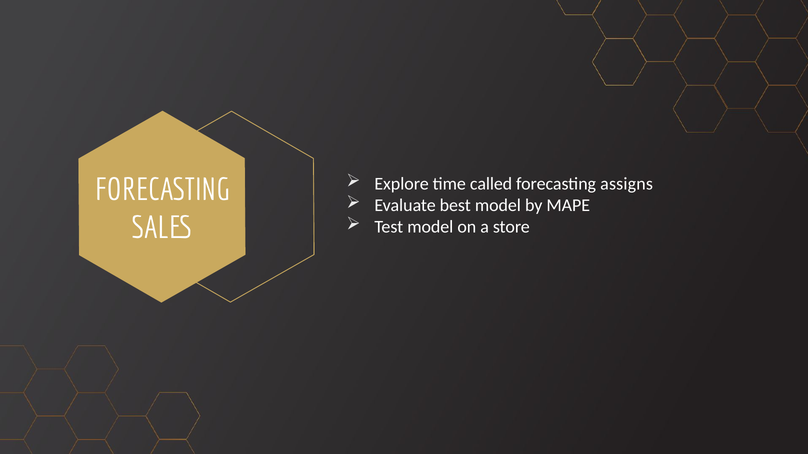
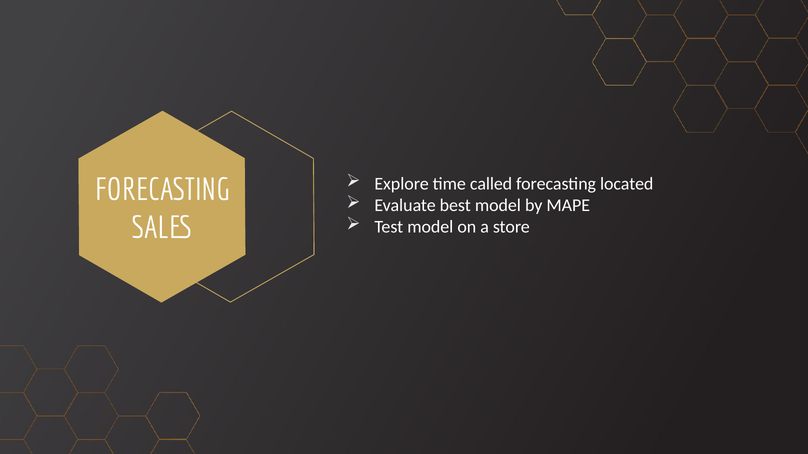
assigns: assigns -> located (627, 184)
